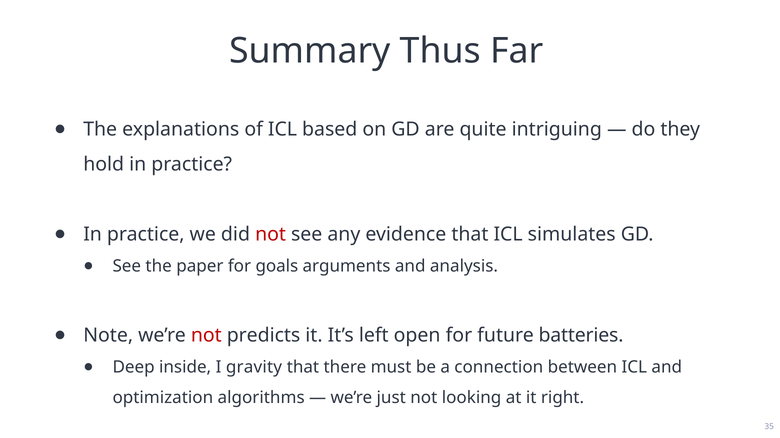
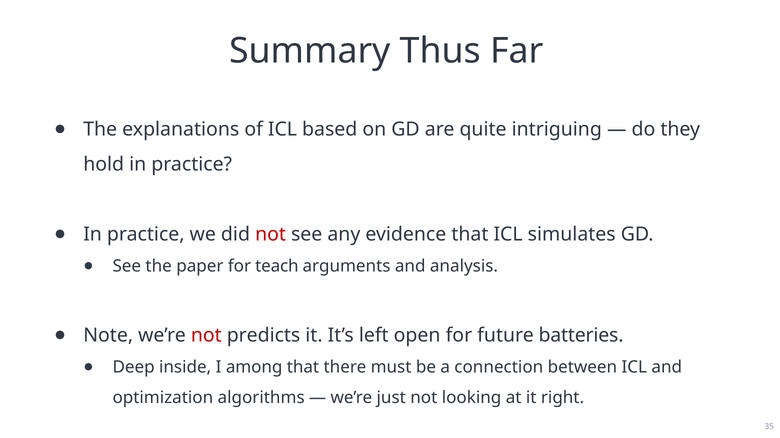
goals: goals -> teach (277, 267)
gravity: gravity -> among (254, 368)
